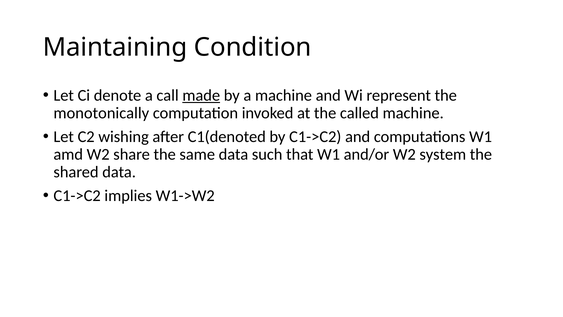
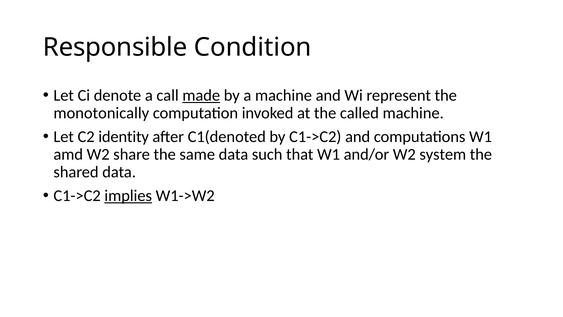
Maintaining: Maintaining -> Responsible (115, 47)
wishing: wishing -> identity (124, 137)
implies underline: none -> present (128, 196)
